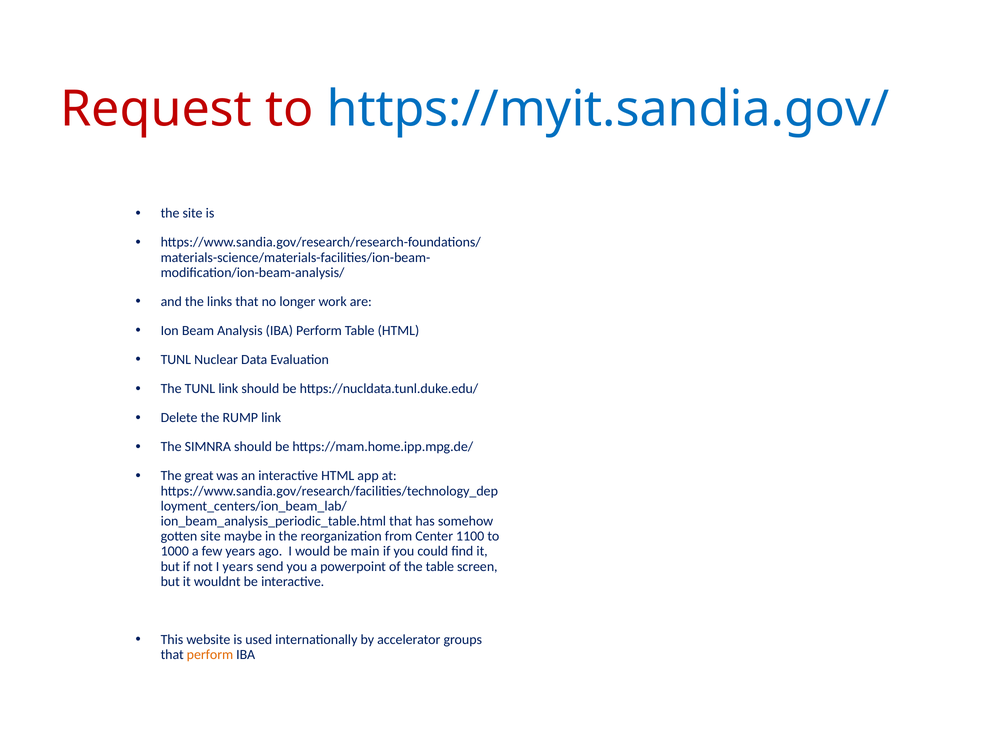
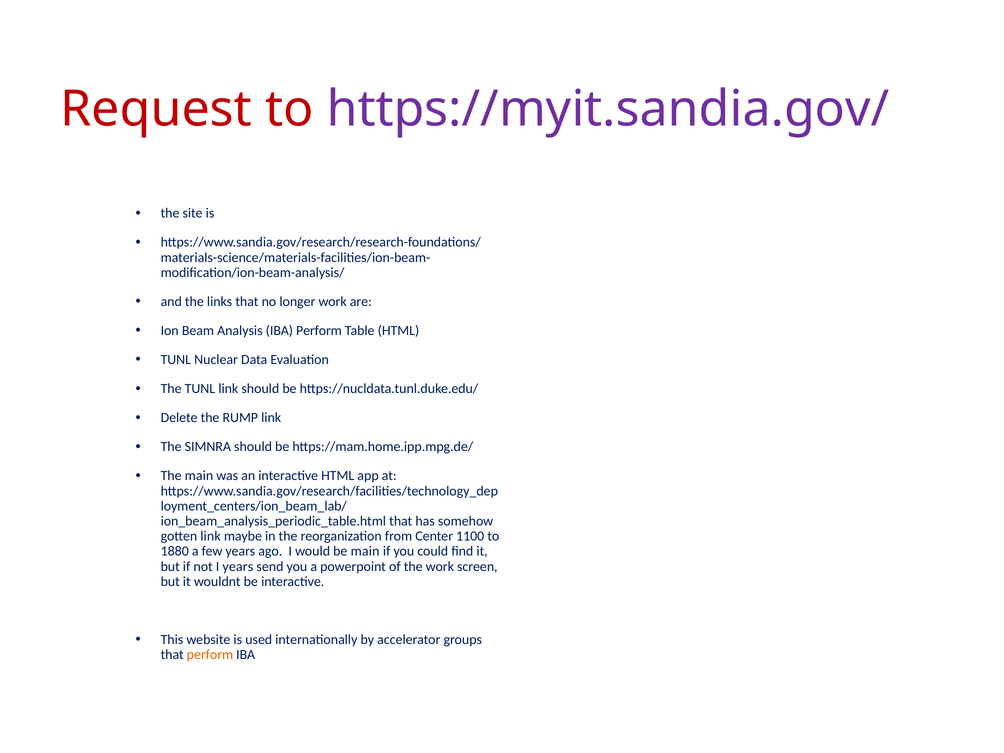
https://myit.sandia.gov/ colour: blue -> purple (608, 109)
The great: great -> main (199, 476)
gotten site: site -> link (211, 536)
1000: 1000 -> 1880 (175, 551)
the table: table -> work (440, 566)
